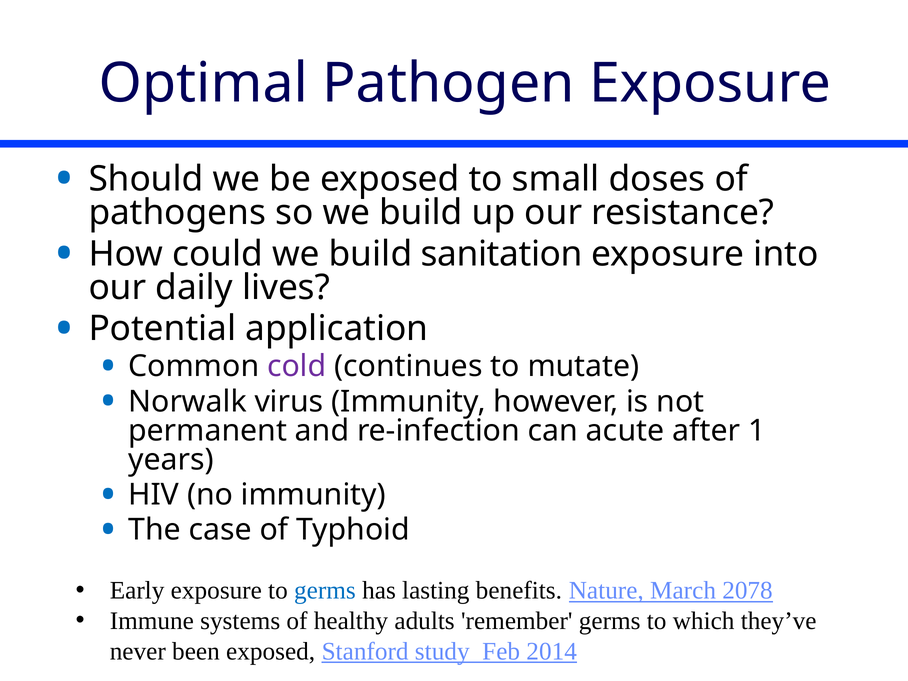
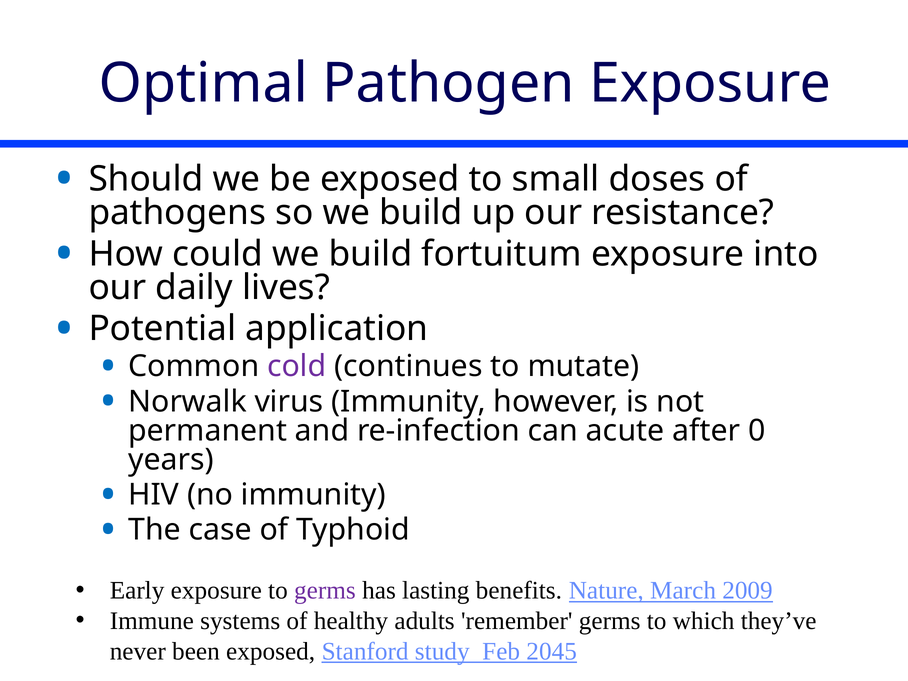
sanitation: sanitation -> fortuitum (501, 254)
1: 1 -> 0 (757, 431)
germs colour: blue -> purple (325, 591)
2078: 2078 -> 2009 (747, 591)
2014: 2014 -> 2045 (552, 651)
